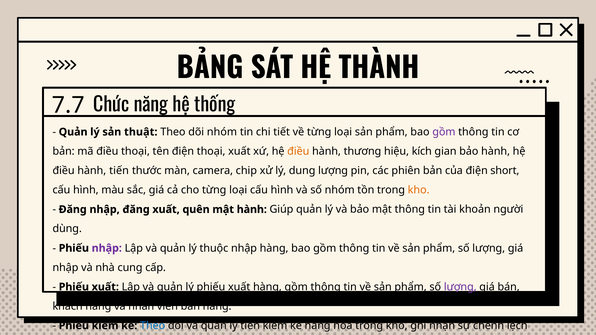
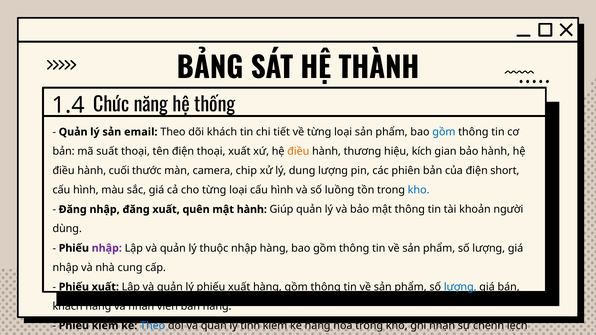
7.7: 7.7 -> 1.4 (68, 105)
thuật: thuật -> email (141, 132)
dõi nhóm: nhóm -> khách (222, 132)
gồm colour: purple -> blue (444, 132)
mã điều: điều -> suất (107, 151)
hành tiến: tiến -> cuối (119, 171)
số nhóm: nhóm -> luồng (340, 190)
kho colour: orange -> blue (419, 190)
lượng colour: purple -> blue (460, 287)
lý tiến: tiến -> tình (250, 326)
